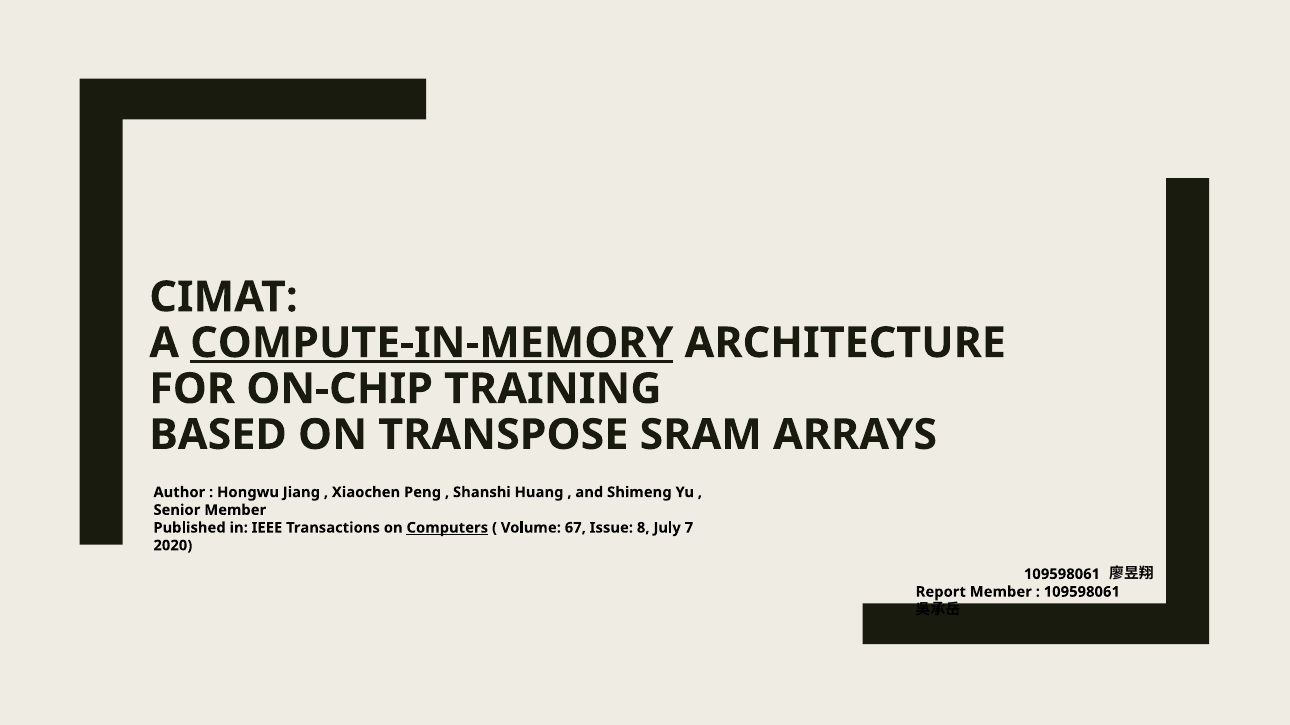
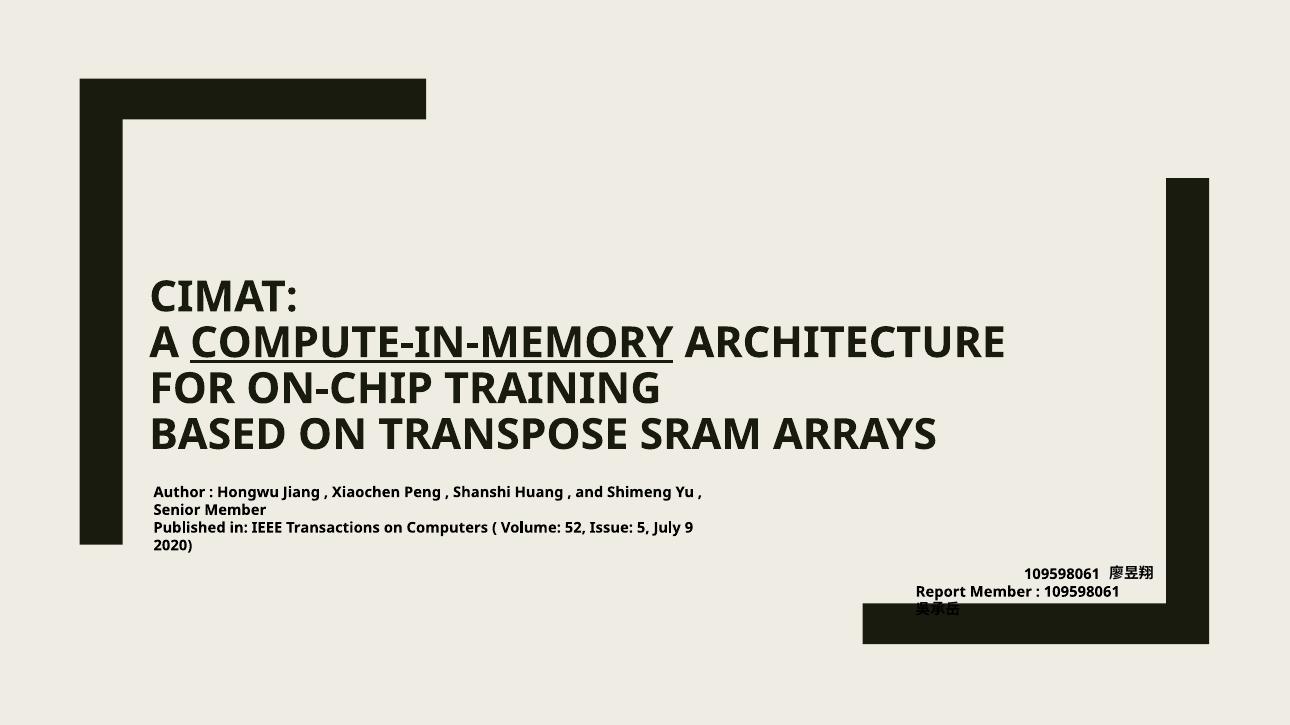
Computers underline: present -> none (447, 528)
67: 67 -> 52 (575, 528)
8: 8 -> 5 (643, 528)
7: 7 -> 9 (689, 528)
